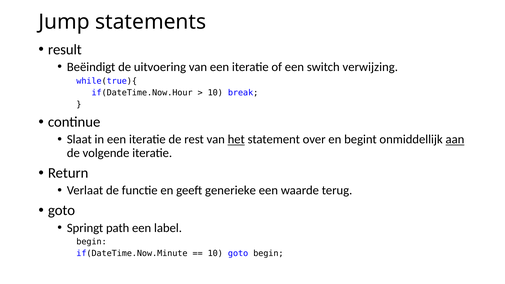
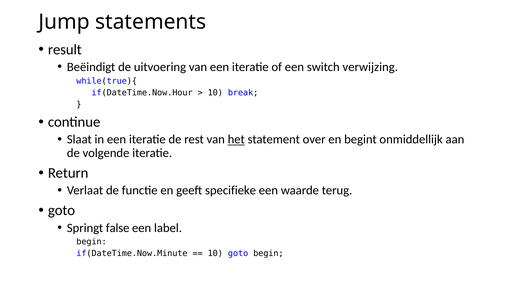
aan underline: present -> none (455, 139)
generieke: generieke -> specifieke (231, 191)
path: path -> false (118, 228)
